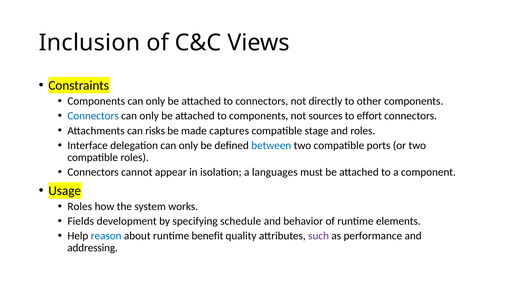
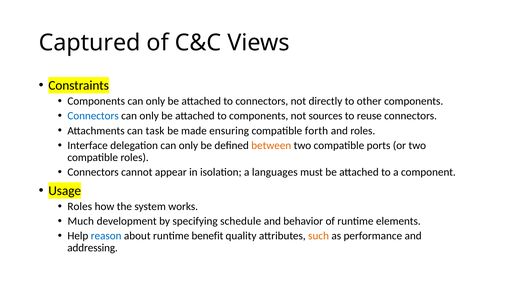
Inclusion: Inclusion -> Captured (90, 43)
effort: effort -> reuse (369, 116)
risks: risks -> task (155, 130)
captures: captures -> ensuring (229, 130)
stage: stage -> forth (316, 130)
between colour: blue -> orange (271, 145)
Fields: Fields -> Much (81, 221)
such colour: purple -> orange (319, 235)
